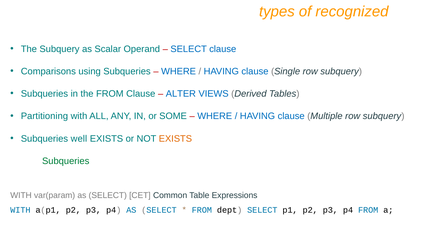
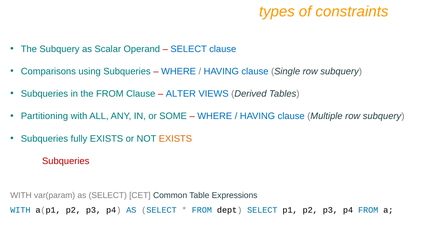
recognized: recognized -> constraints (352, 12)
well: well -> fully (79, 139)
Subqueries colour: green -> red (66, 161)
